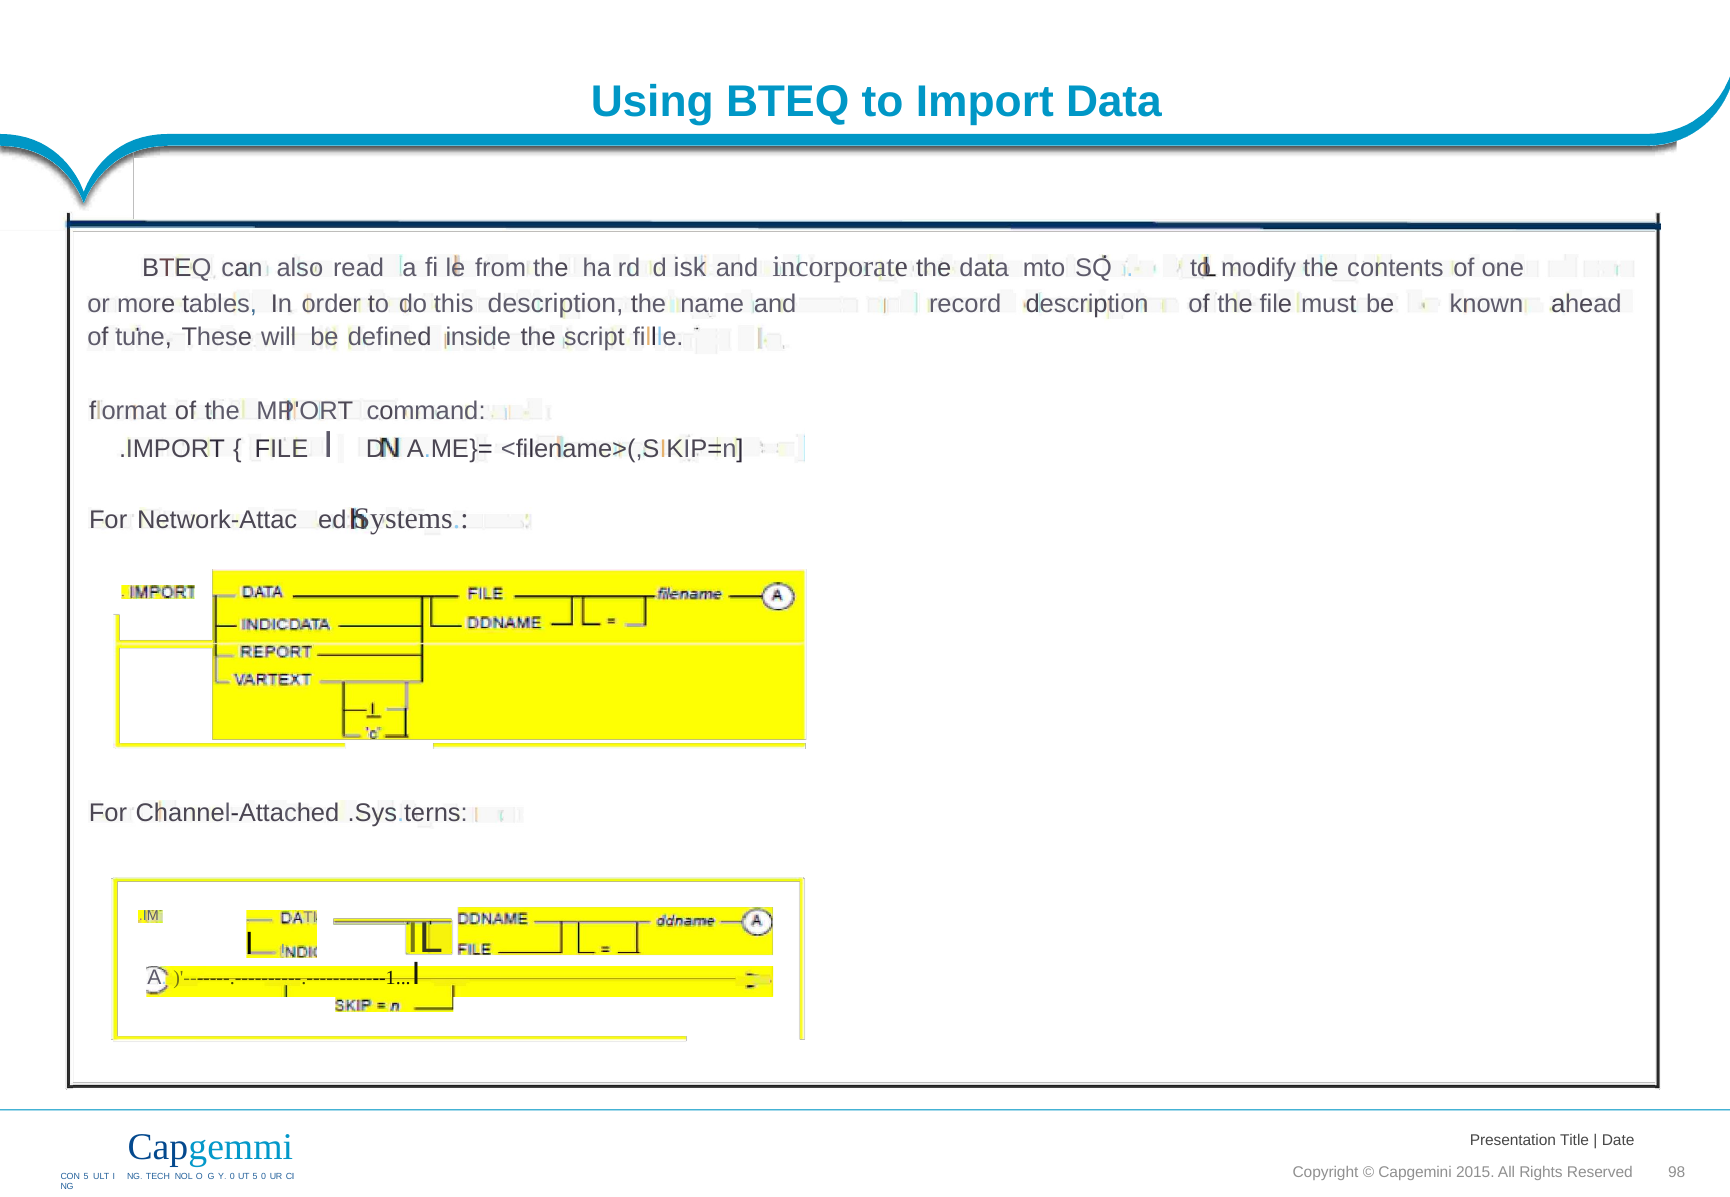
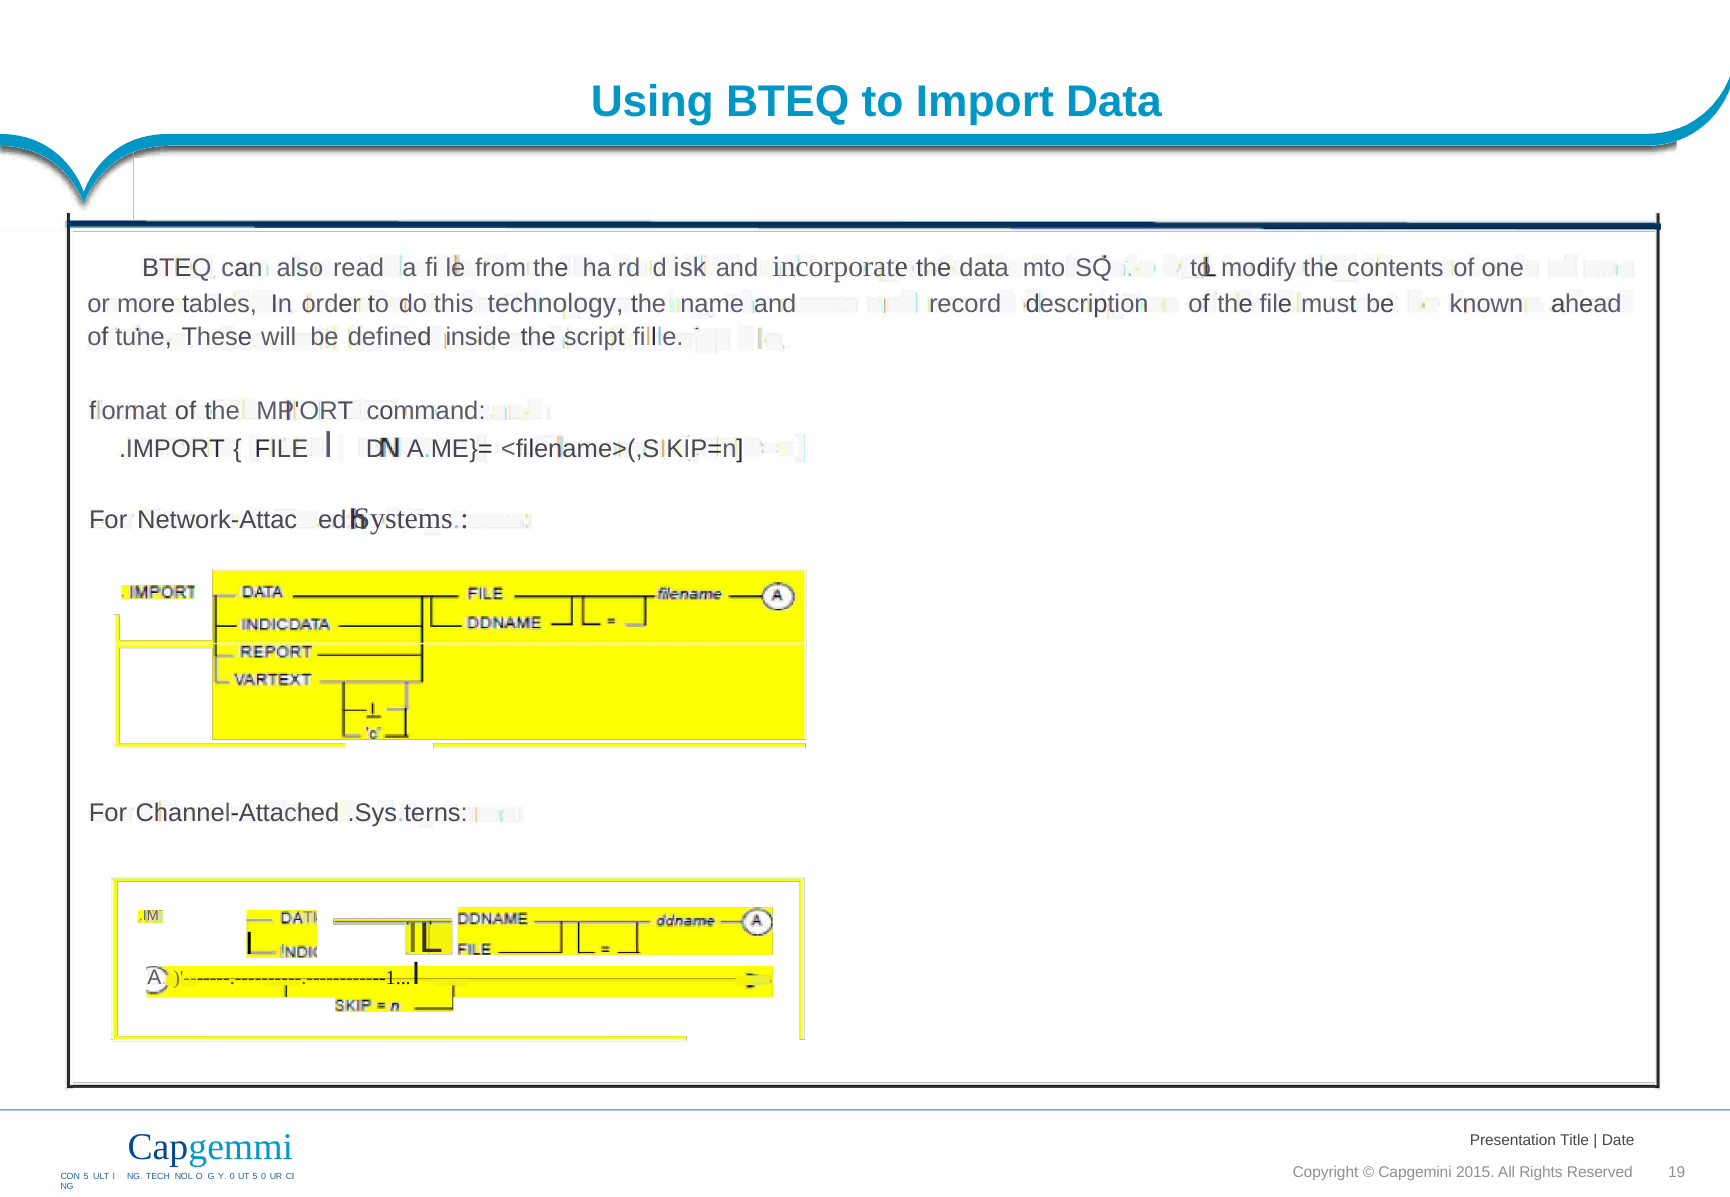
this description: description -> technology (556, 304)
98: 98 -> 19 (1677, 1173)
